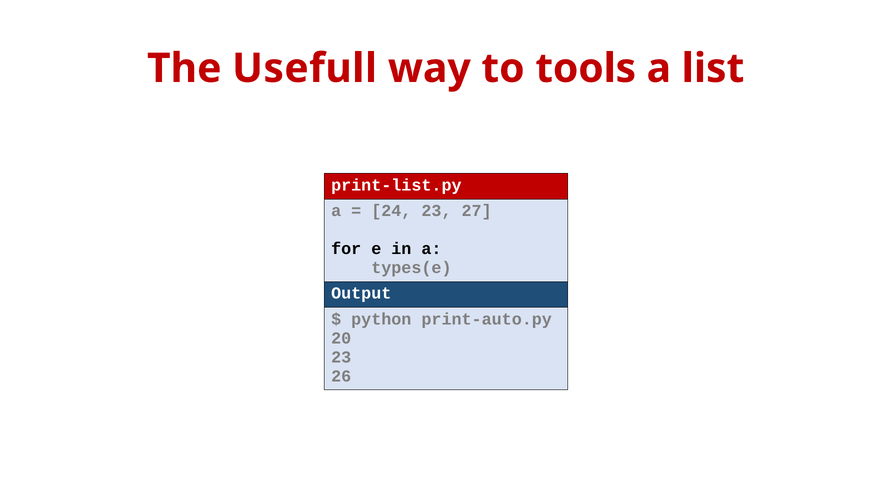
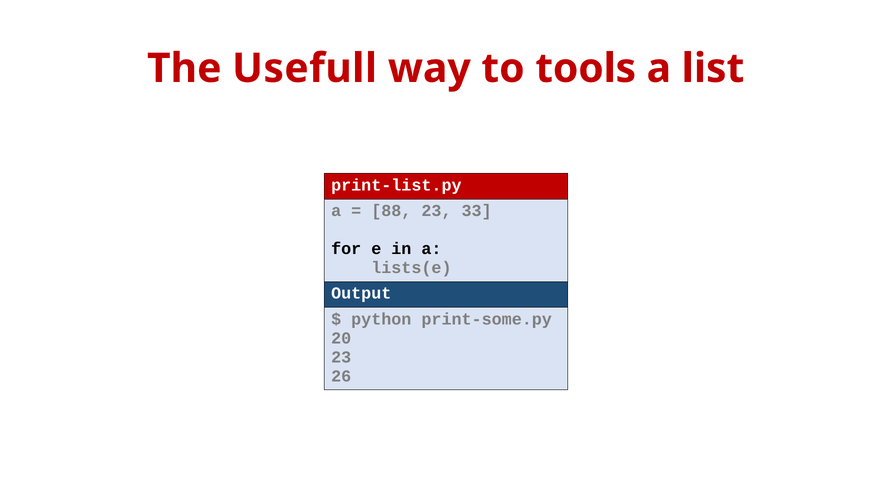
24: 24 -> 88 (391, 211)
27: 27 -> 33 (477, 211)
types(e: types(e -> lists(e (411, 268)
print-auto.py: print-auto.py -> print-some.py (487, 319)
